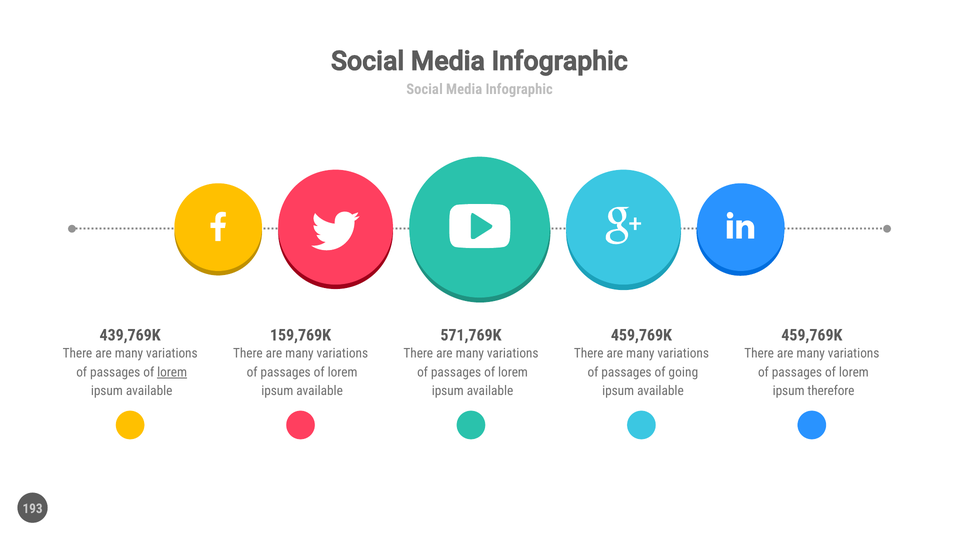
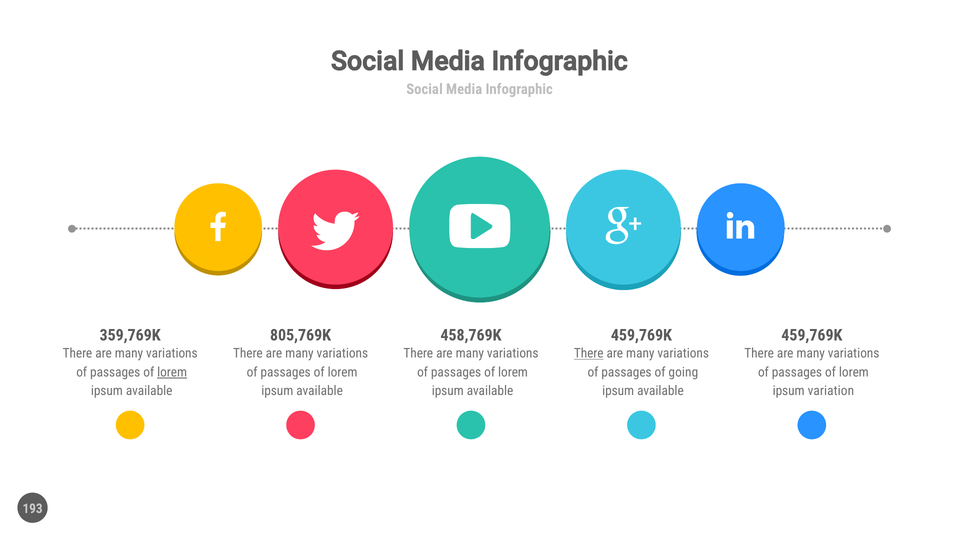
439,769K: 439,769K -> 359,769K (130, 335)
159,769K: 159,769K -> 805,769K (300, 335)
571,769K: 571,769K -> 458,769K (471, 335)
There underline: none -> present (589, 353)
therefore: therefore -> variation (831, 391)
